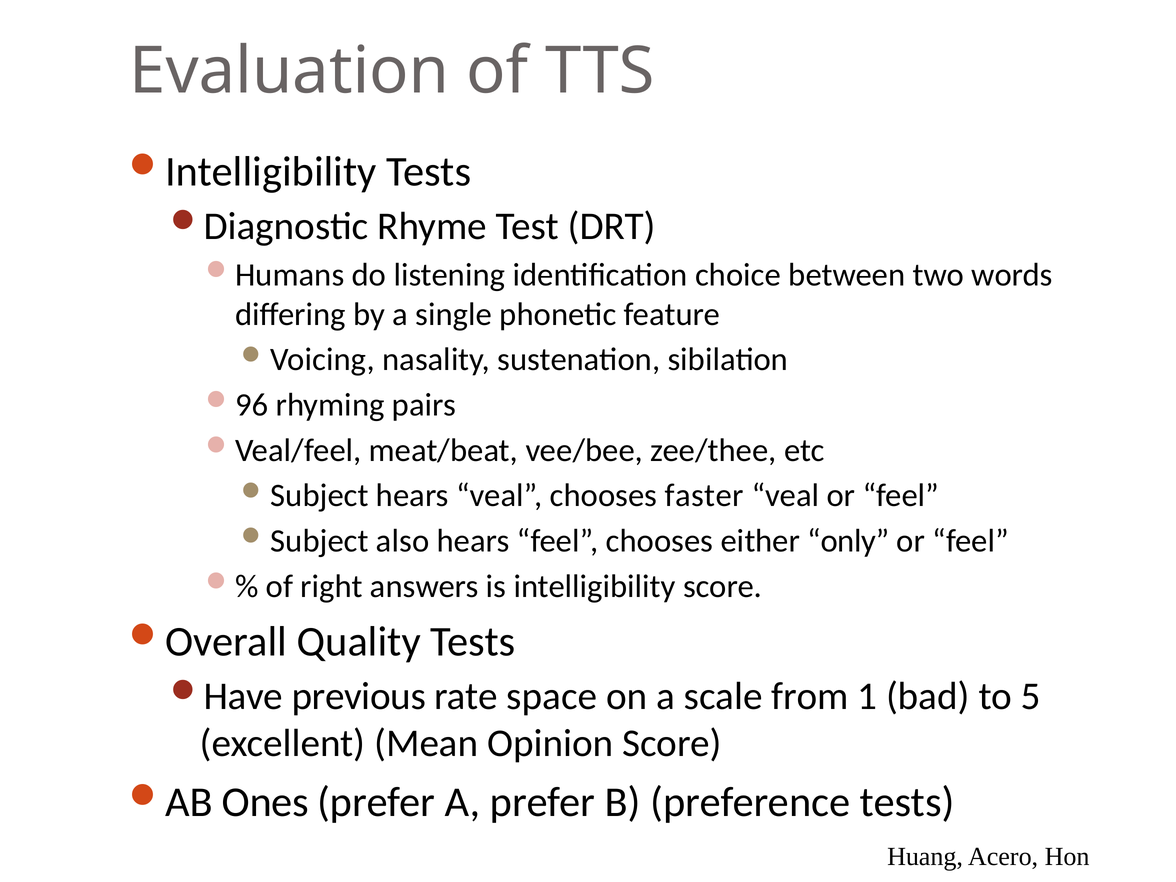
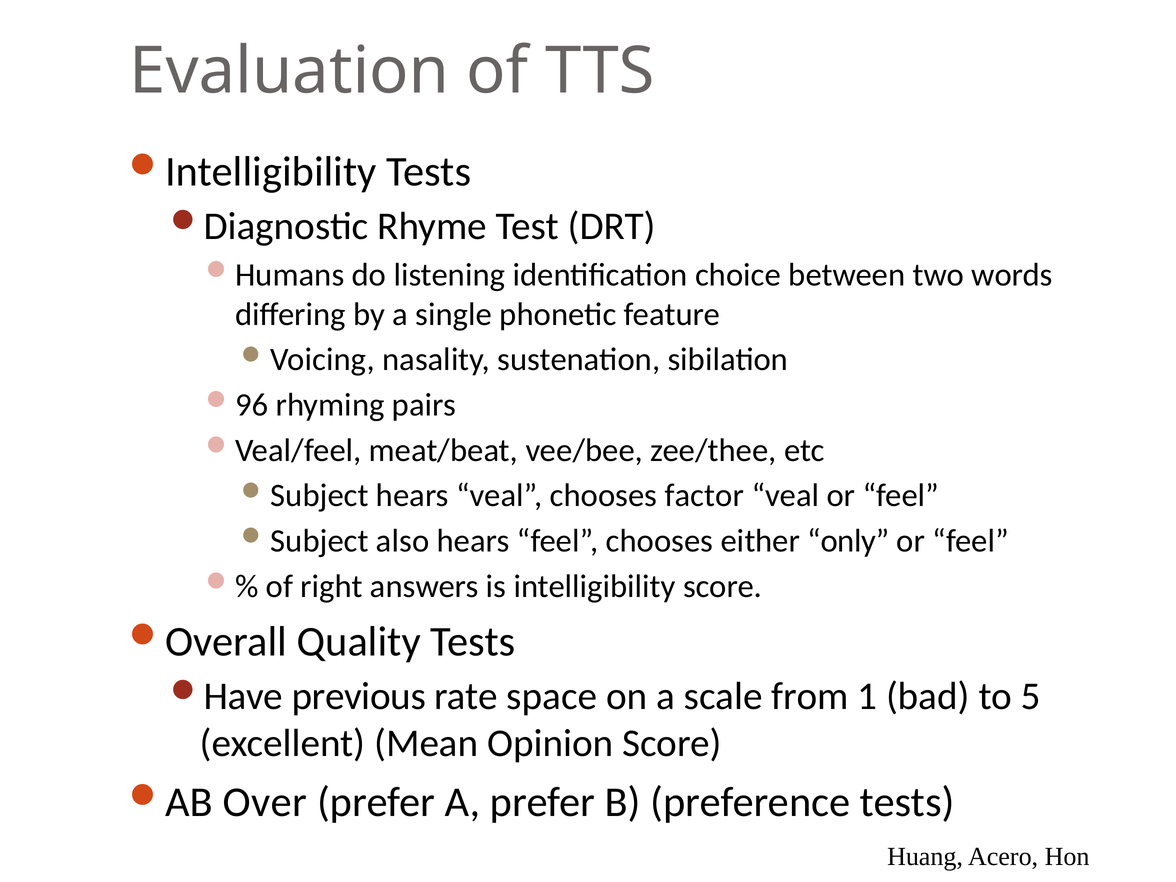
faster: faster -> factor (704, 496)
Ones: Ones -> Over (265, 802)
